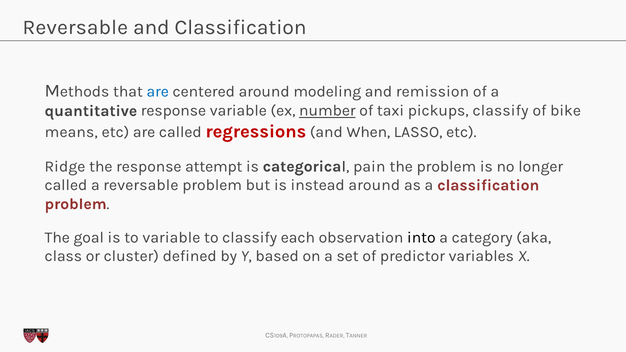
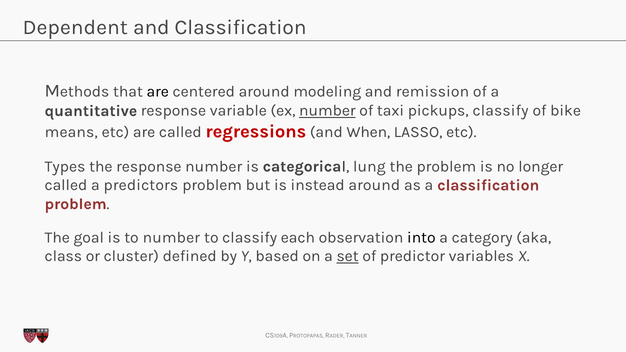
Reversable: Reversable -> Dependent (75, 27)
are colour: blue -> black (158, 92)
Ridge: Ridge -> Types (65, 166)
response attempt: attempt -> number (214, 166)
pain: pain -> lung (369, 166)
a reversable: reversable -> predictors (141, 185)
to variable: variable -> number (171, 238)
set underline: none -> present (348, 256)
